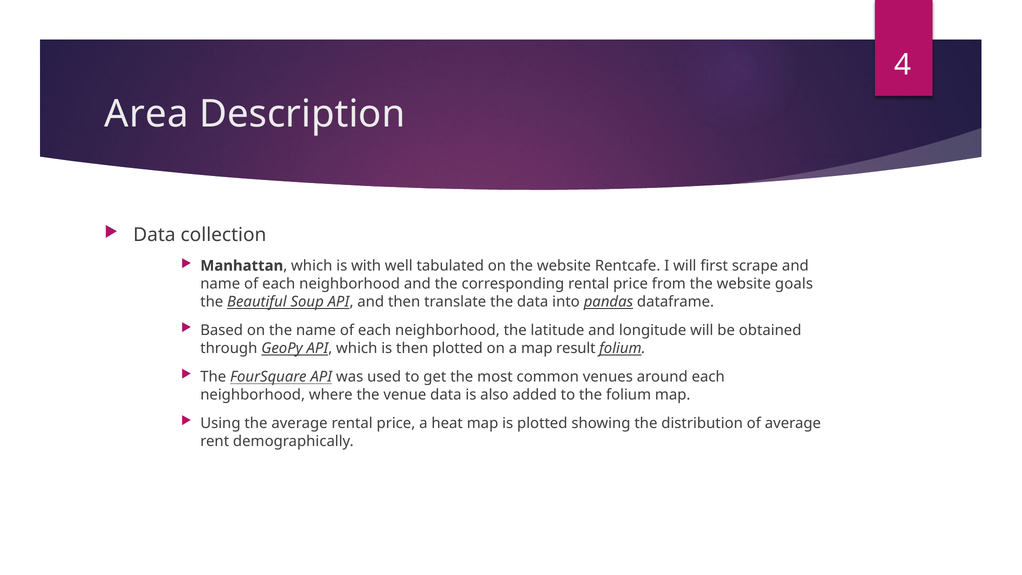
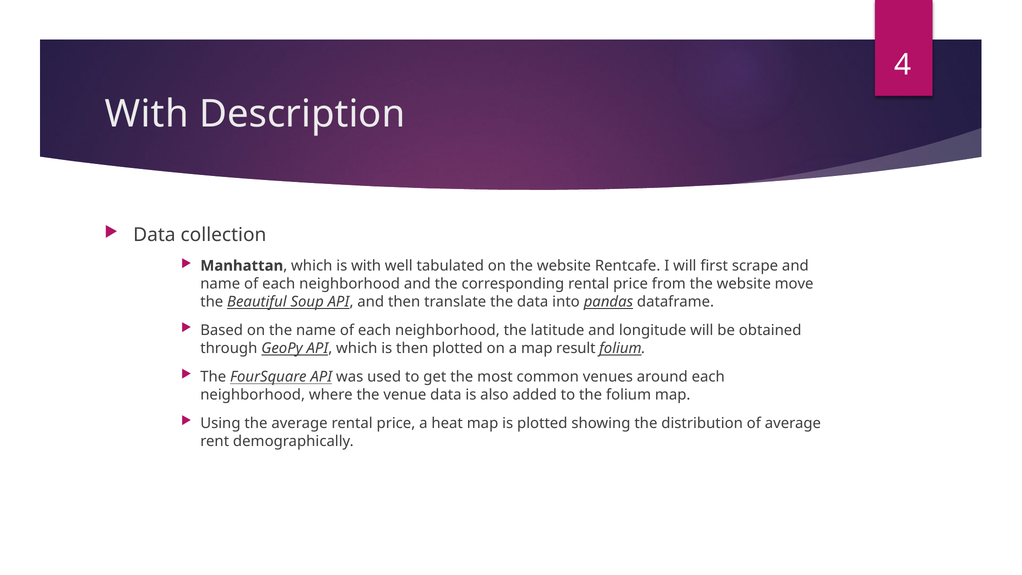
Area: Area -> With (147, 114)
goals: goals -> move (794, 284)
